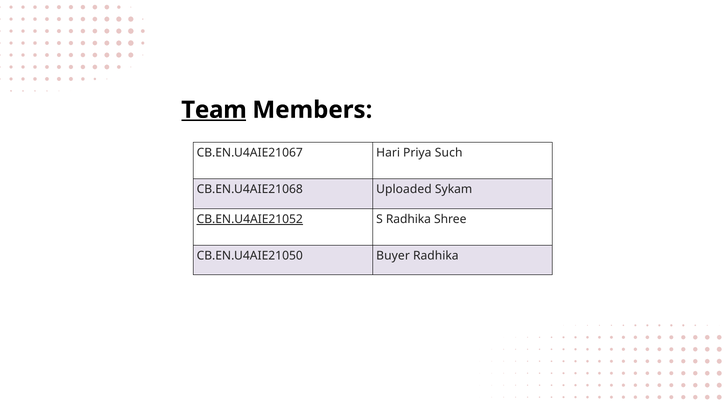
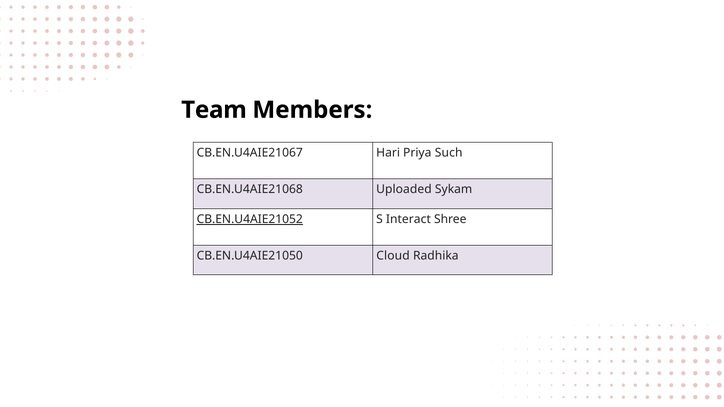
Team underline: present -> none (214, 110)
S Radhika: Radhika -> Interact (408, 219)
Buyer: Buyer -> Cloud (393, 256)
